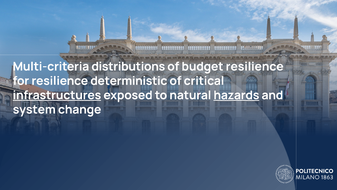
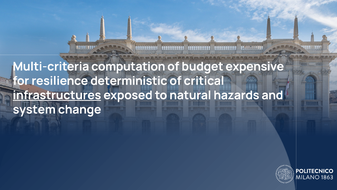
distributions: distributions -> computation (128, 66)
budget resilience: resilience -> expensive (255, 66)
hazards underline: present -> none (236, 95)
